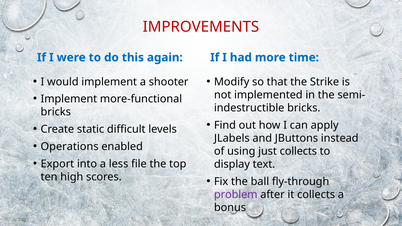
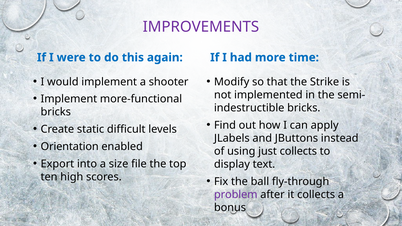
IMPROVEMENTS colour: red -> purple (201, 27)
Operations: Operations -> Orientation (70, 147)
less: less -> size (119, 164)
